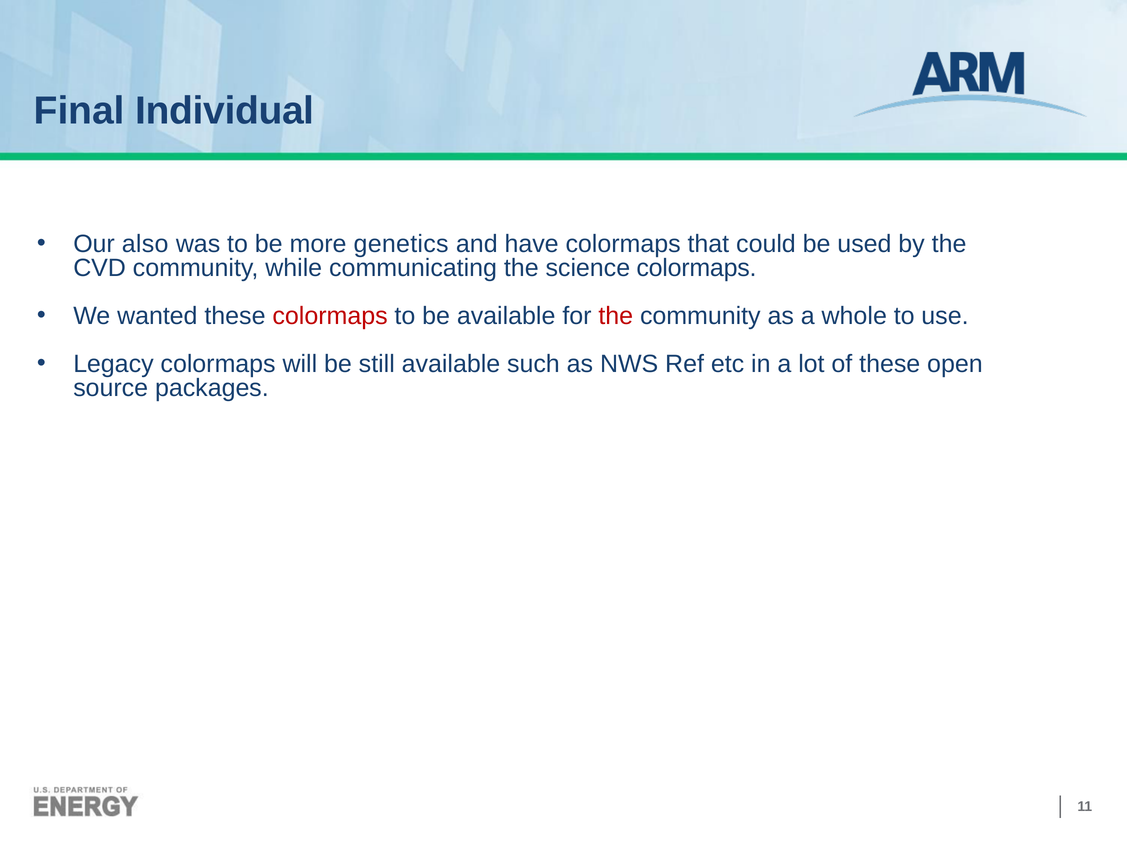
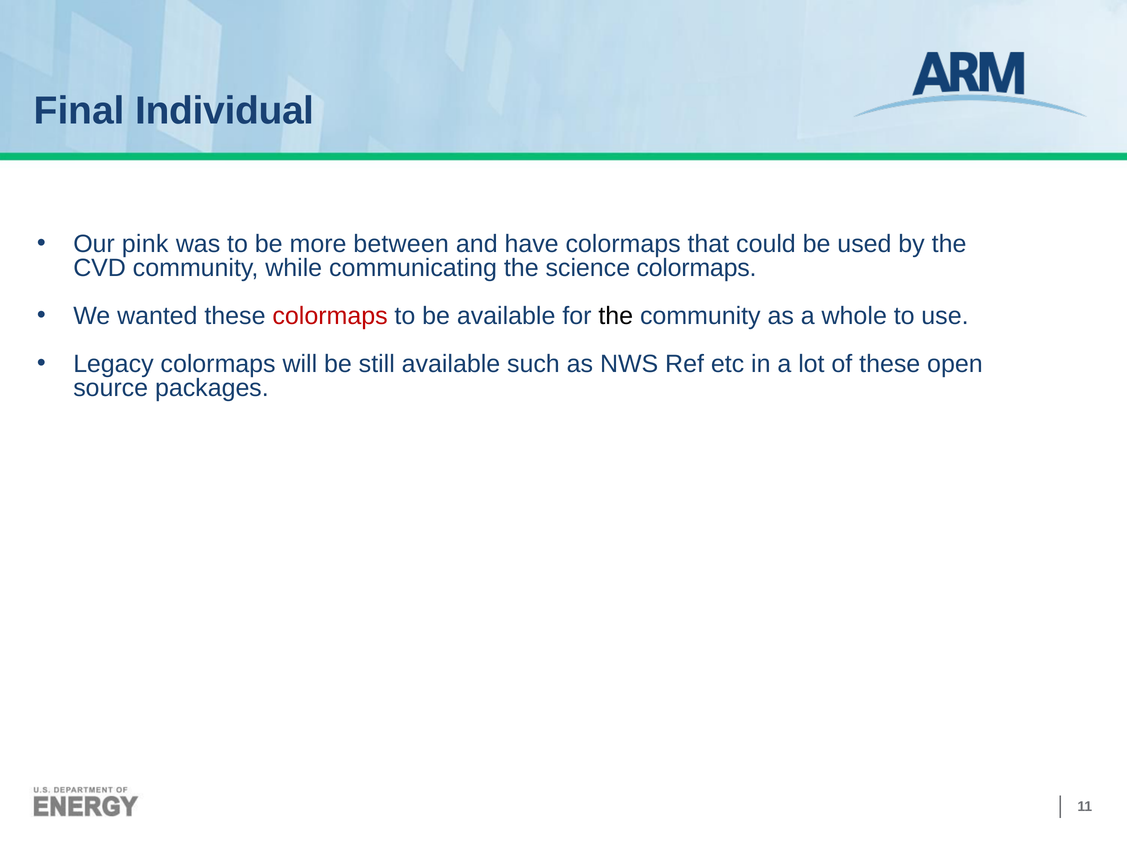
also: also -> pink (145, 244)
genetics: genetics -> between (401, 244)
the colour: red -> black (616, 316)
